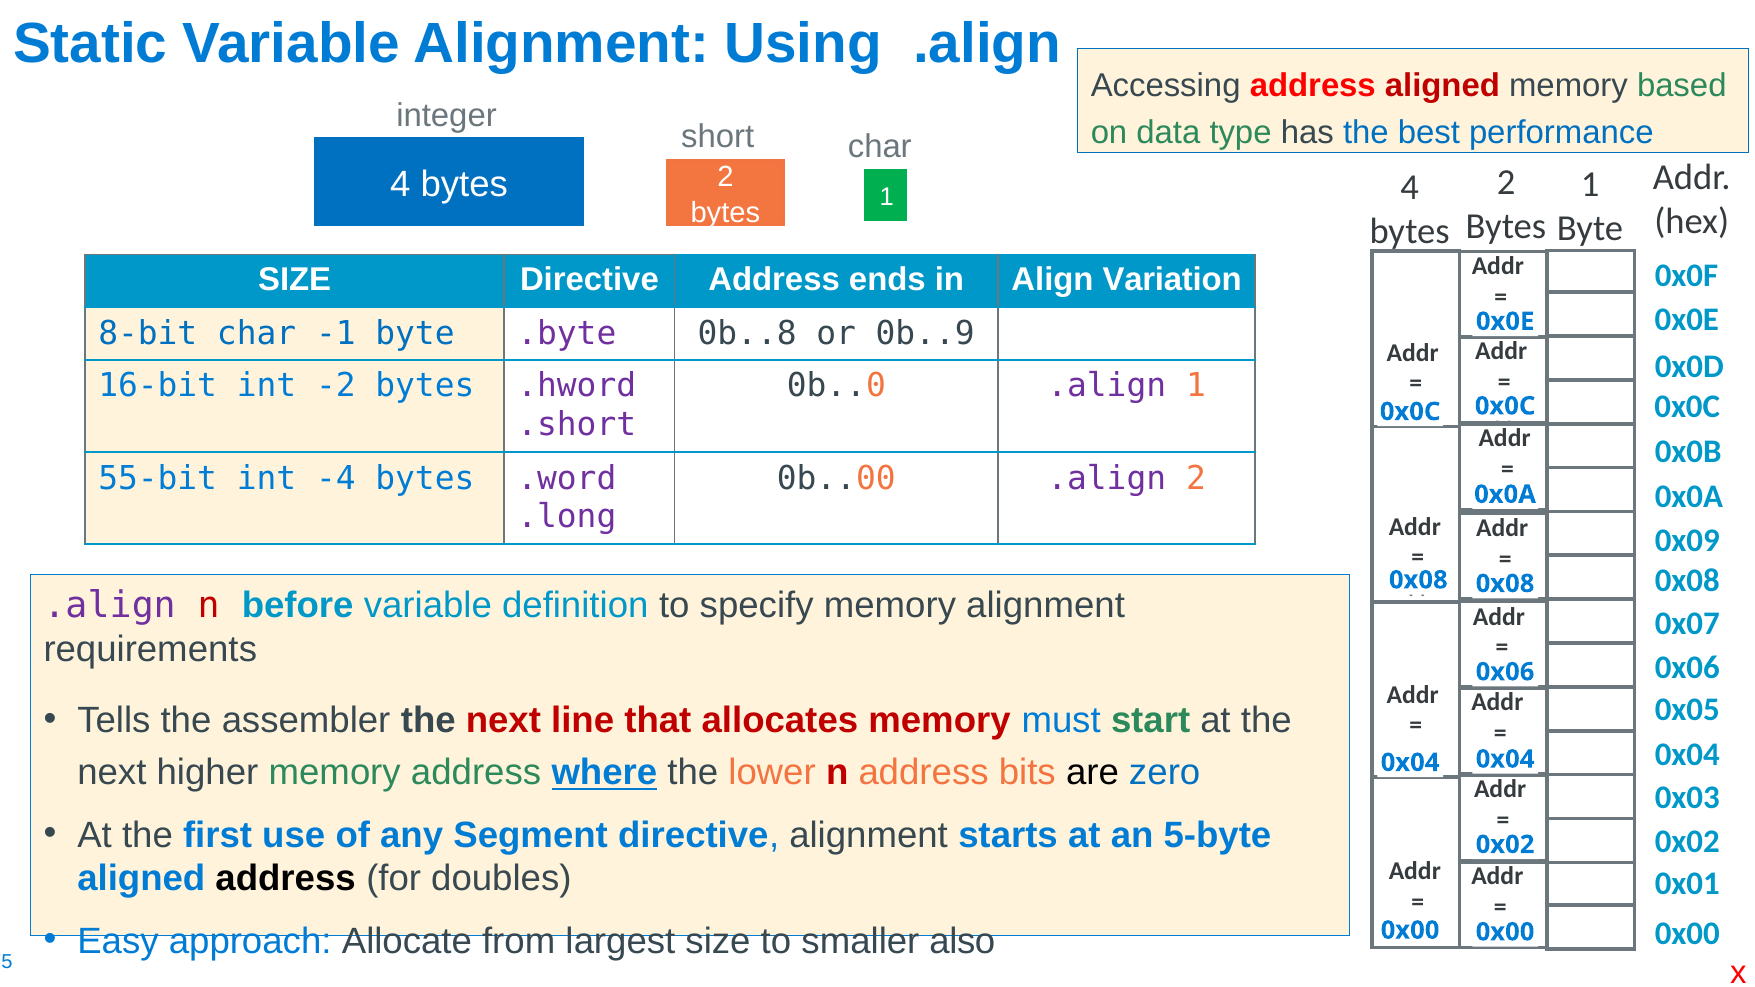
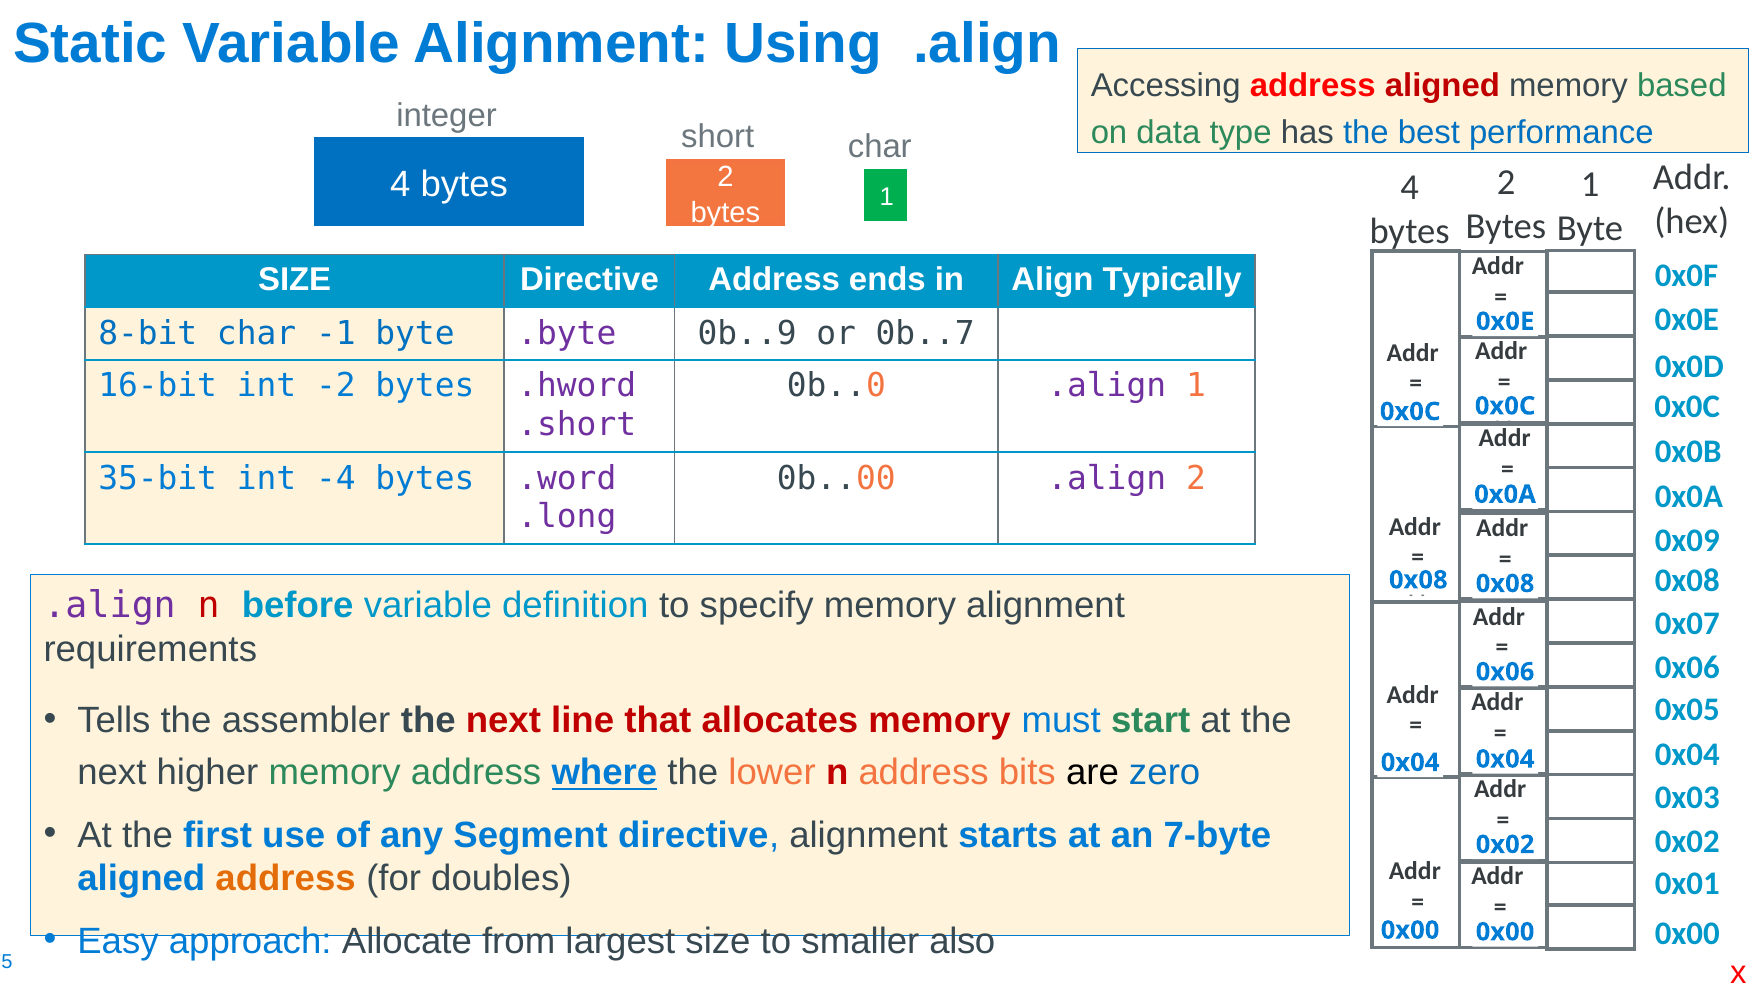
Variation: Variation -> Typically (1172, 280)
0b..8: 0b..8 -> 0b..9 (747, 333)
0b..9: 0b..9 -> 0b..7 (925, 333)
55-bit: 55-bit -> 35-bit (158, 478)
5-byte: 5-byte -> 7-byte (1217, 835)
address colour: black -> orange (286, 879)
